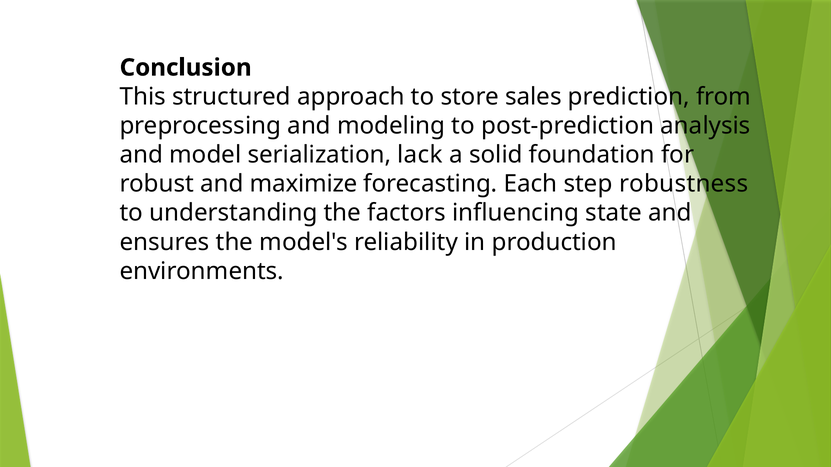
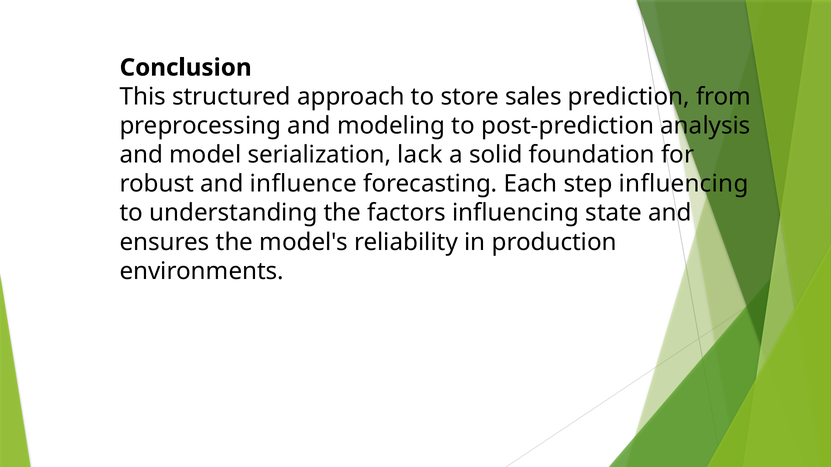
maximize: maximize -> influence (303, 184)
step robustness: robustness -> influencing (684, 184)
